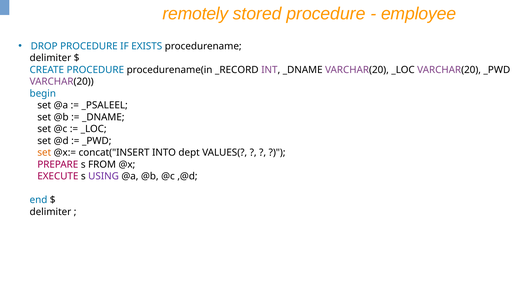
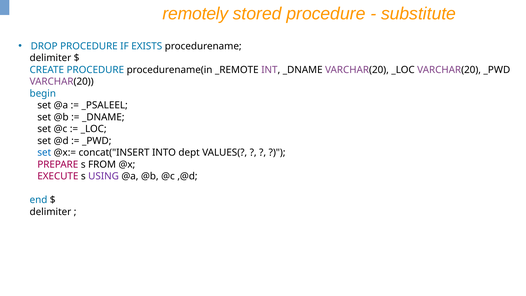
employee: employee -> substitute (419, 14)
_RECORD: _RECORD -> _REMOTE (237, 70)
set colour: orange -> blue (44, 153)
